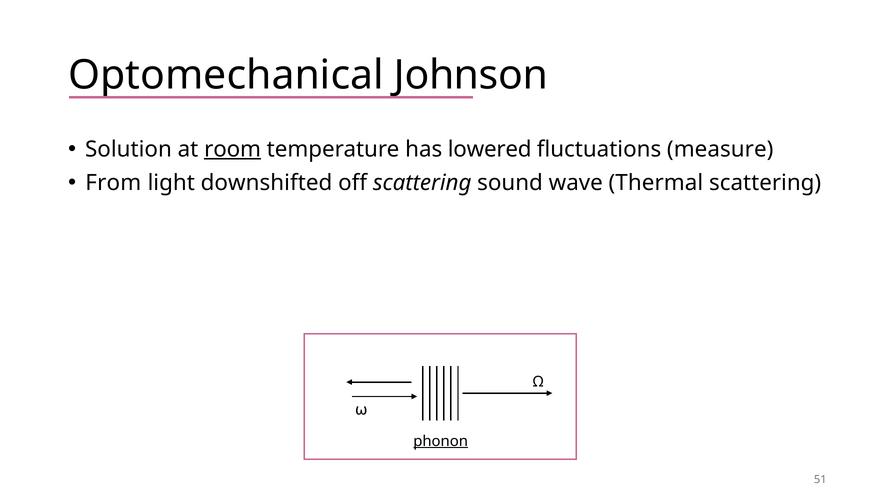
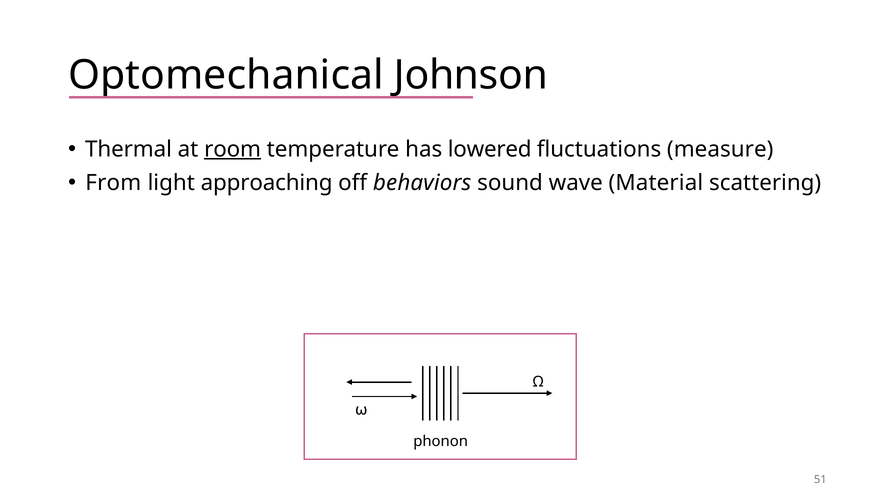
Solution: Solution -> Thermal (128, 149)
downshifted: downshifted -> approaching (267, 183)
off scattering: scattering -> behaviors (422, 183)
Thermal: Thermal -> Material (656, 183)
phonon underline: present -> none (441, 442)
